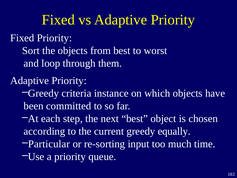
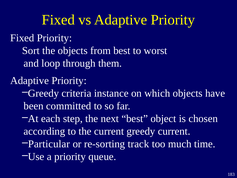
greedy equally: equally -> current (174, 131)
input: input -> track (138, 144)
